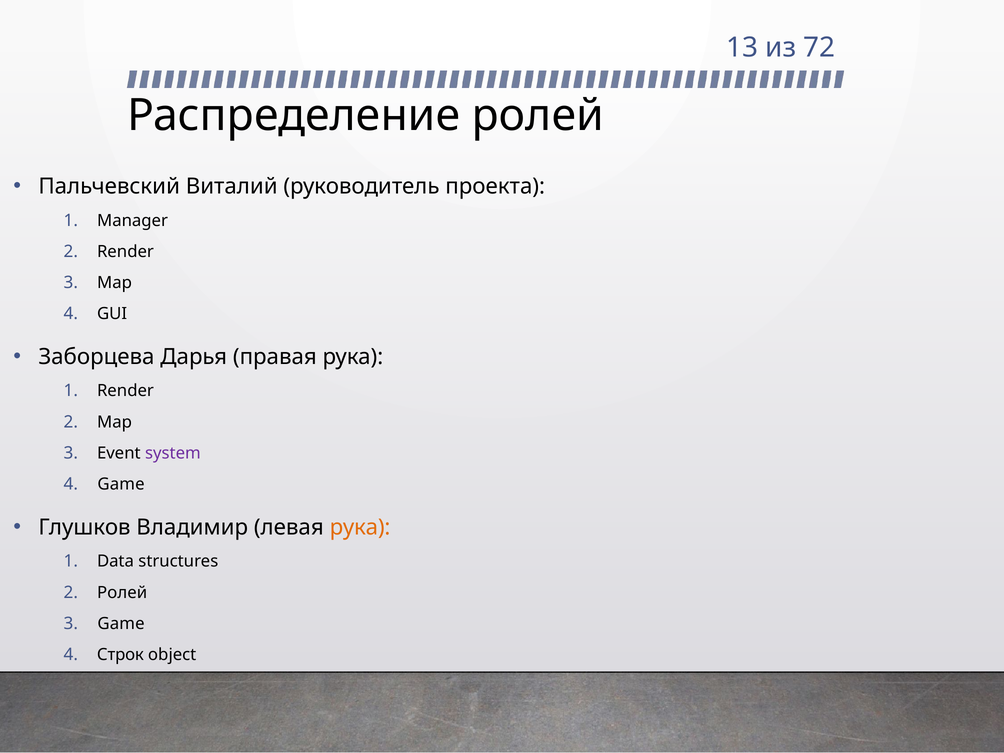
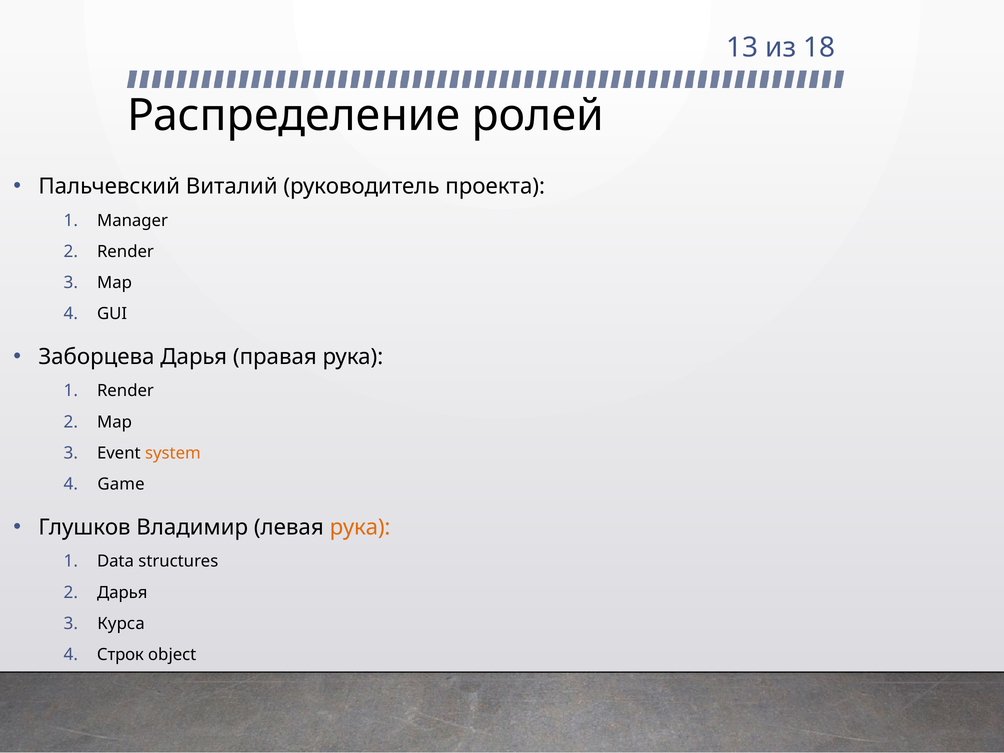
72: 72 -> 18 (819, 47)
system colour: purple -> orange (173, 453)
Ролей: Ролей -> Дарья (122, 592)
Game: Game -> Курса (121, 624)
